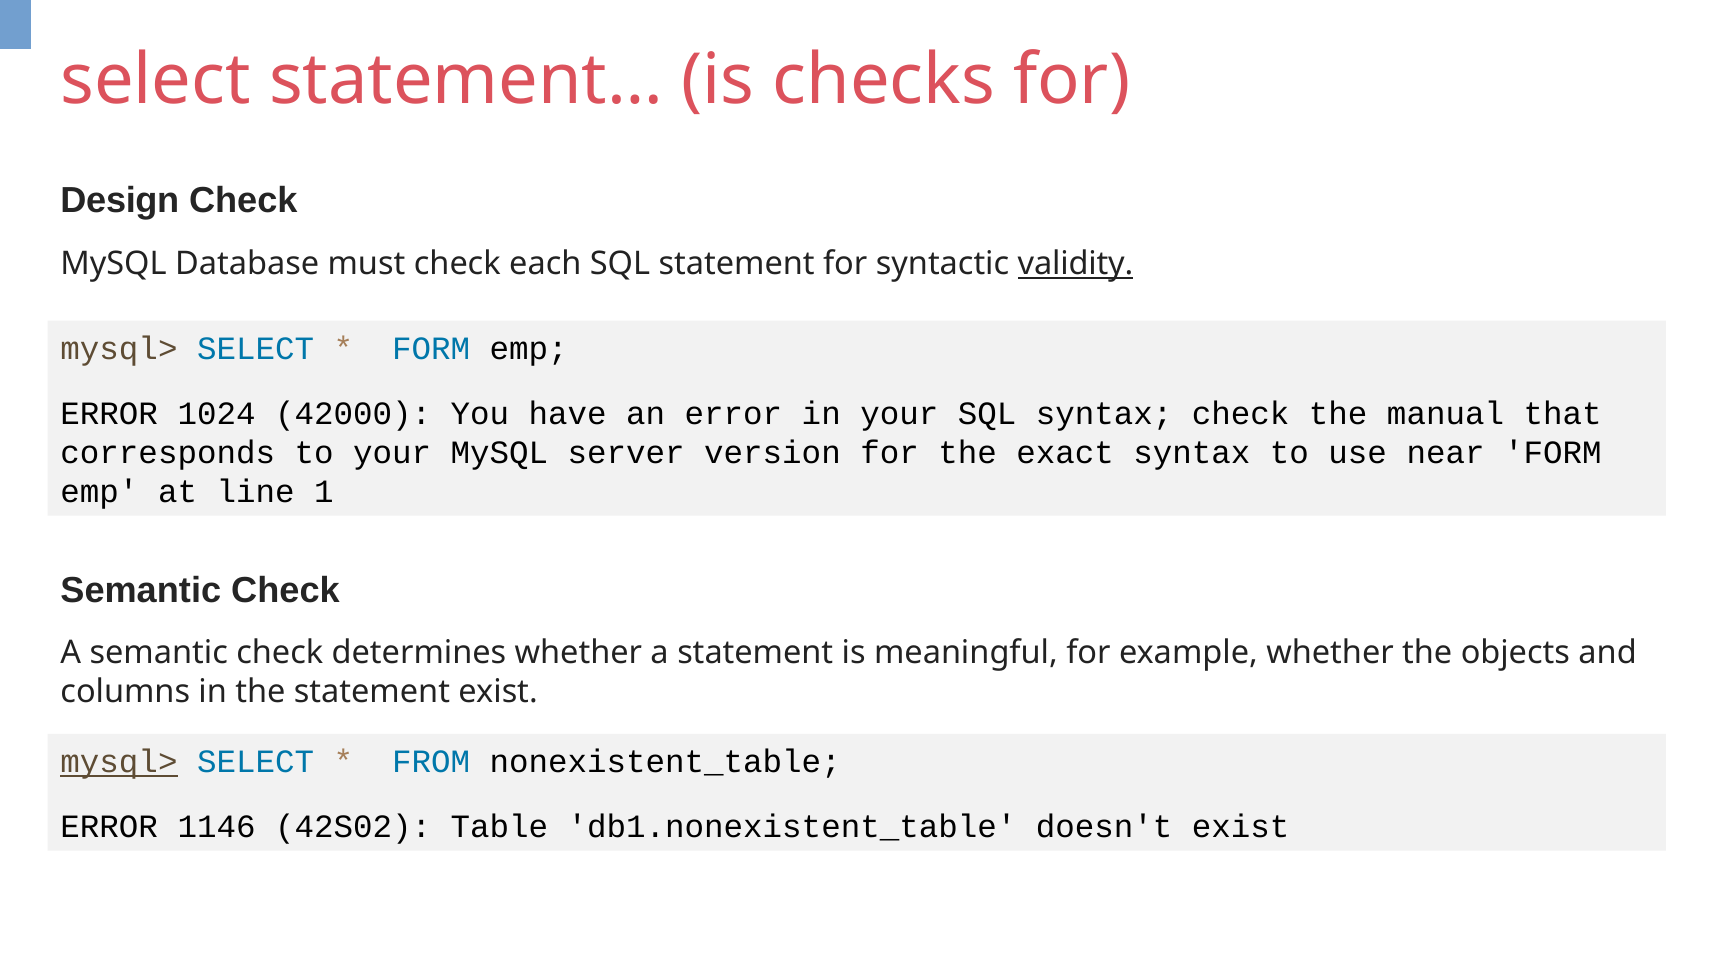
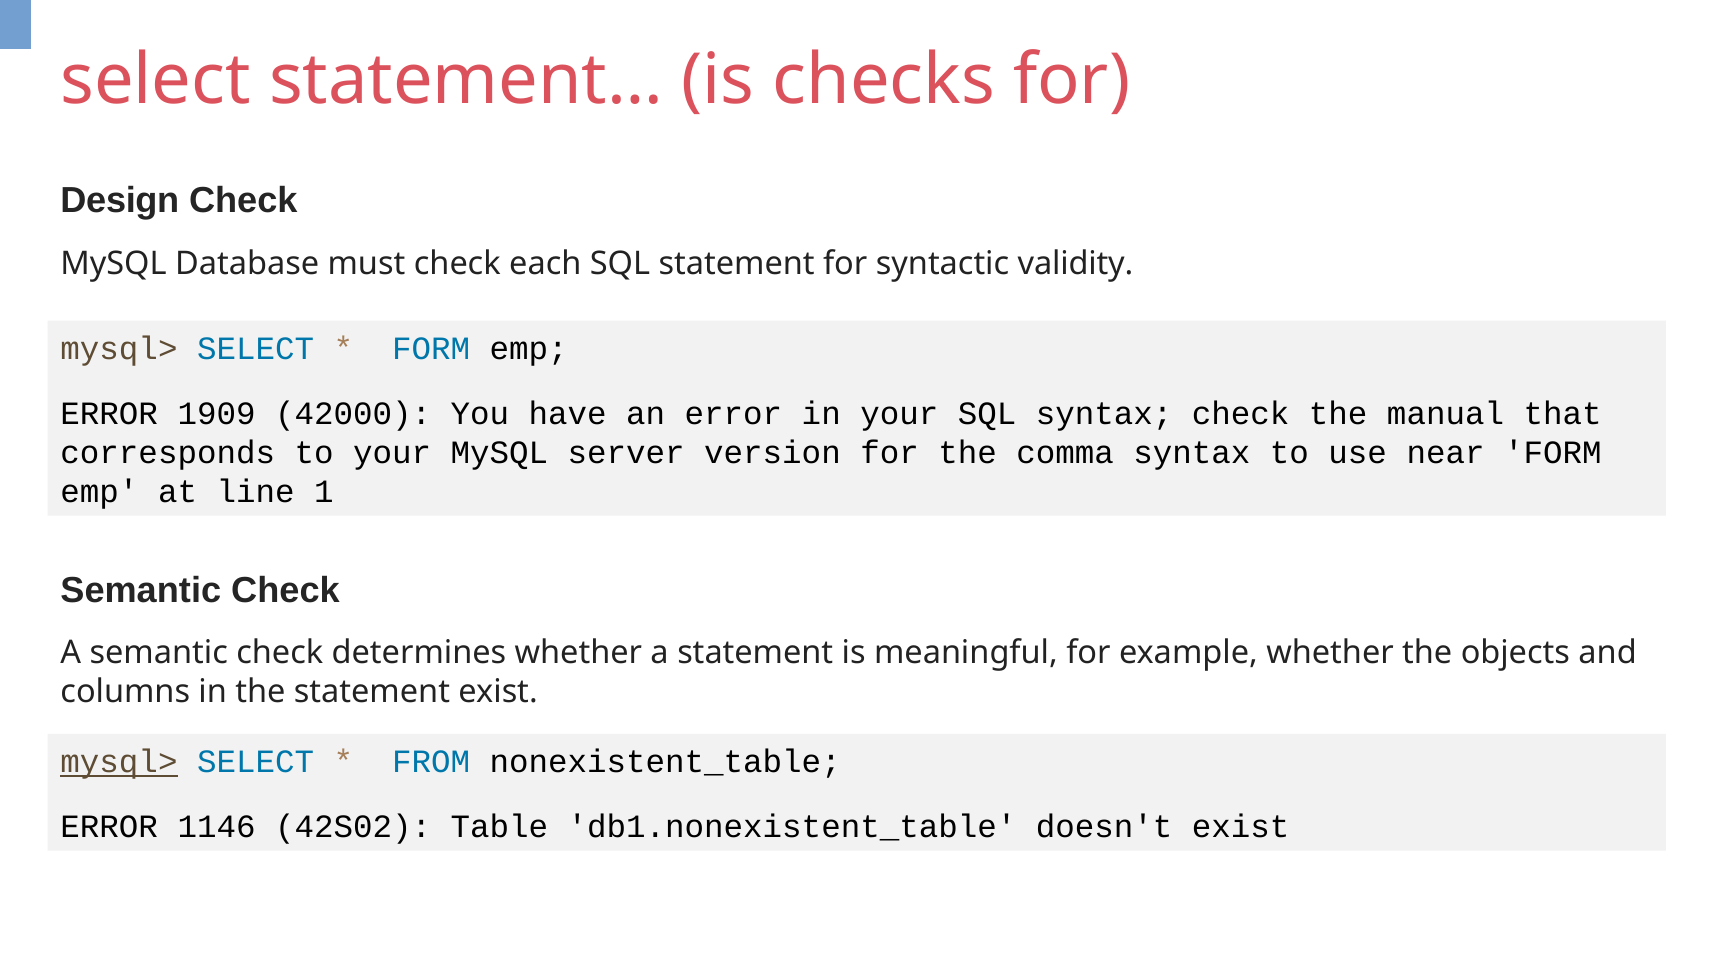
validity underline: present -> none (1076, 263)
1024: 1024 -> 1909 (217, 414)
exact: exact -> comma (1065, 453)
